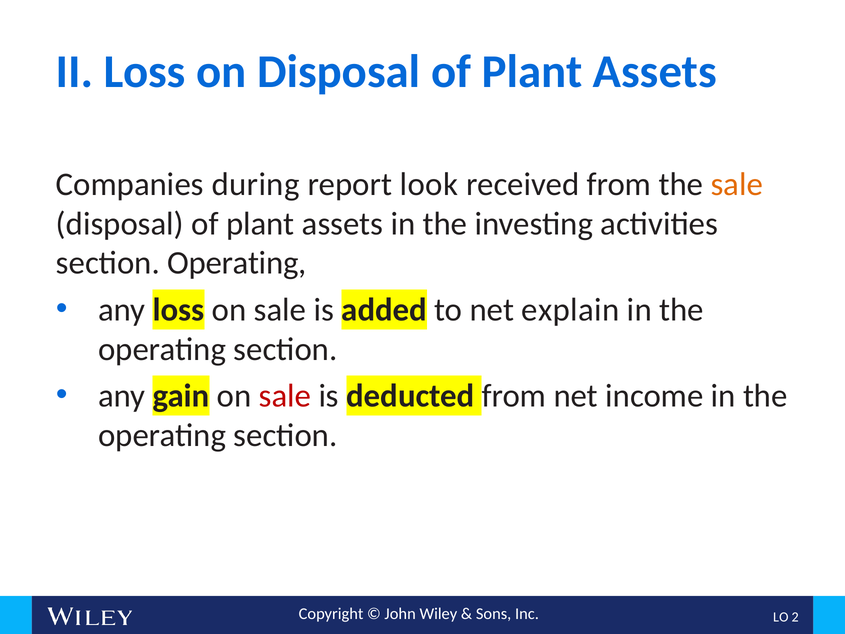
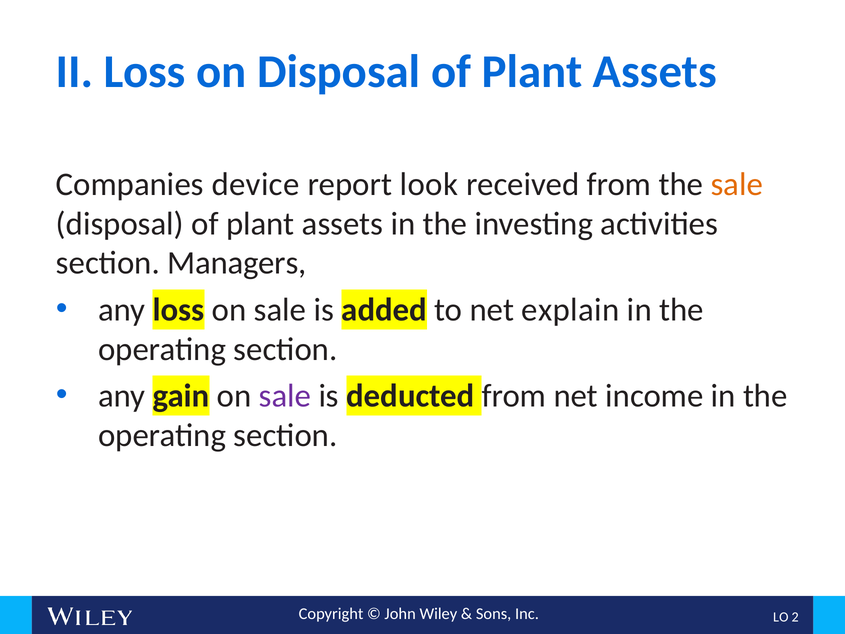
during: during -> device (256, 184)
section Operating: Operating -> Managers (237, 263)
sale colour: red -> purple (285, 396)
